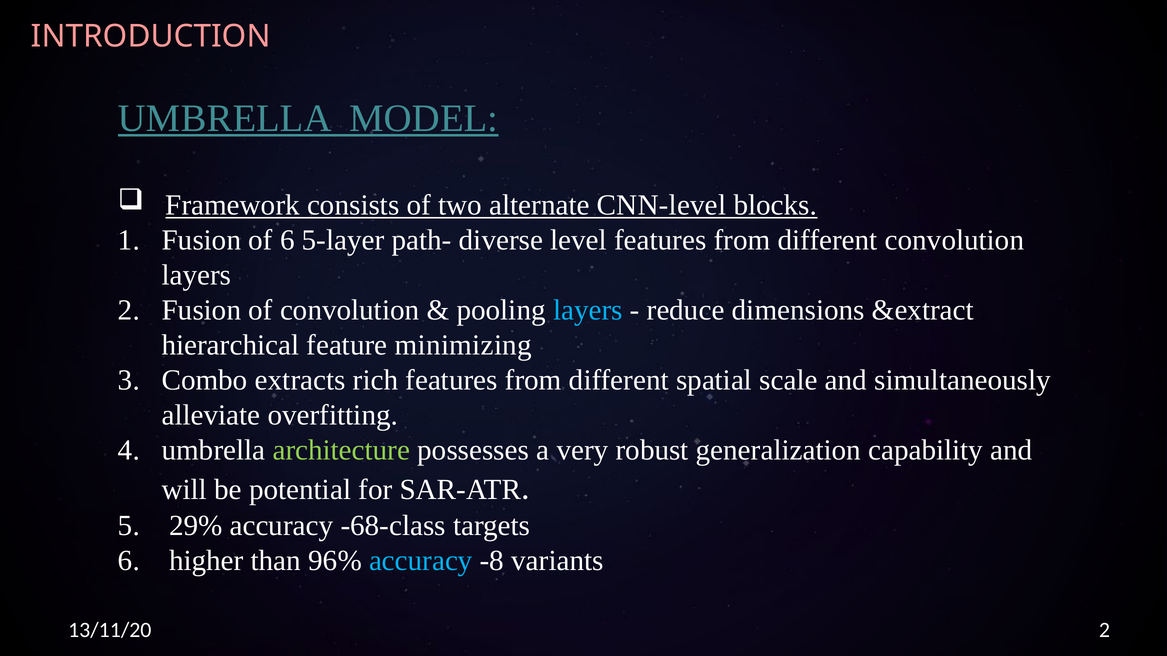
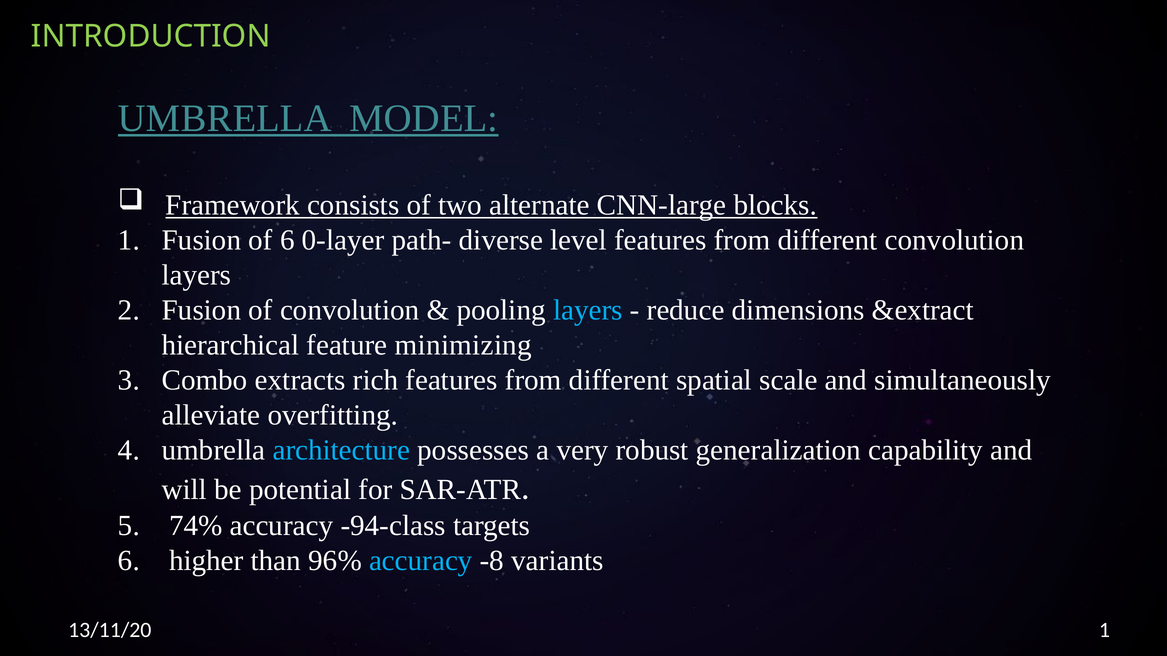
INTRODUCTION colour: pink -> light green (151, 36)
CNN-level: CNN-level -> CNN-large (662, 205)
5-layer: 5-layer -> 0-layer (343, 240)
architecture colour: light green -> light blue (341, 450)
29%: 29% -> 74% (196, 526)
-68-class: -68-class -> -94-class (393, 526)
13/11/20 2: 2 -> 1 (1105, 630)
